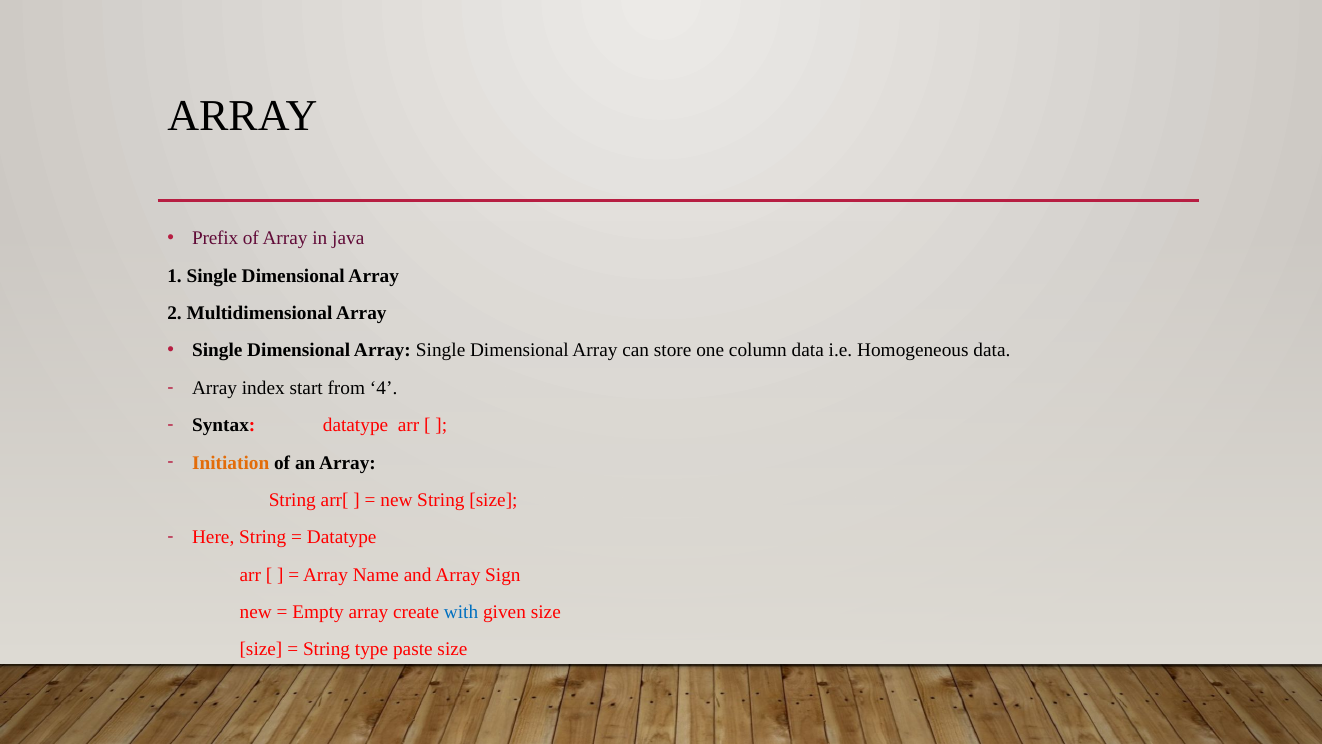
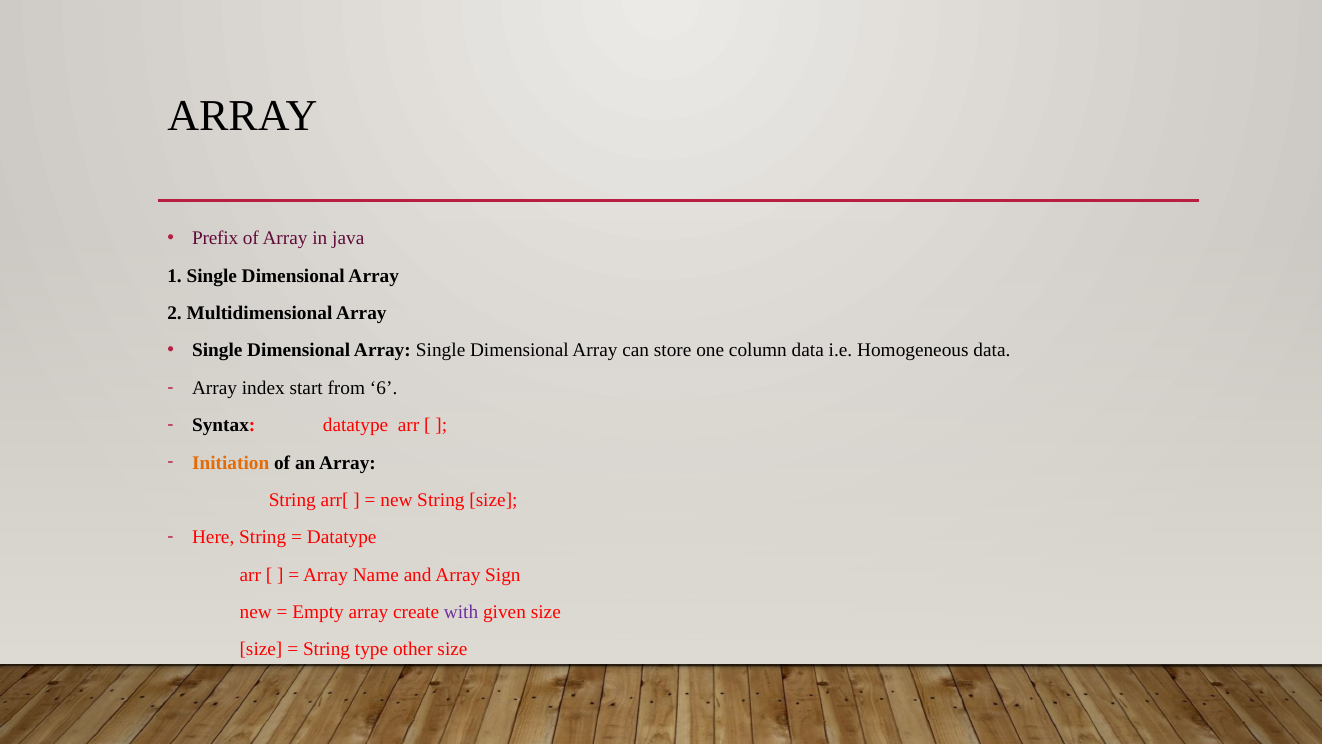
4: 4 -> 6 (384, 388)
with colour: blue -> purple (461, 612)
paste: paste -> other (413, 649)
